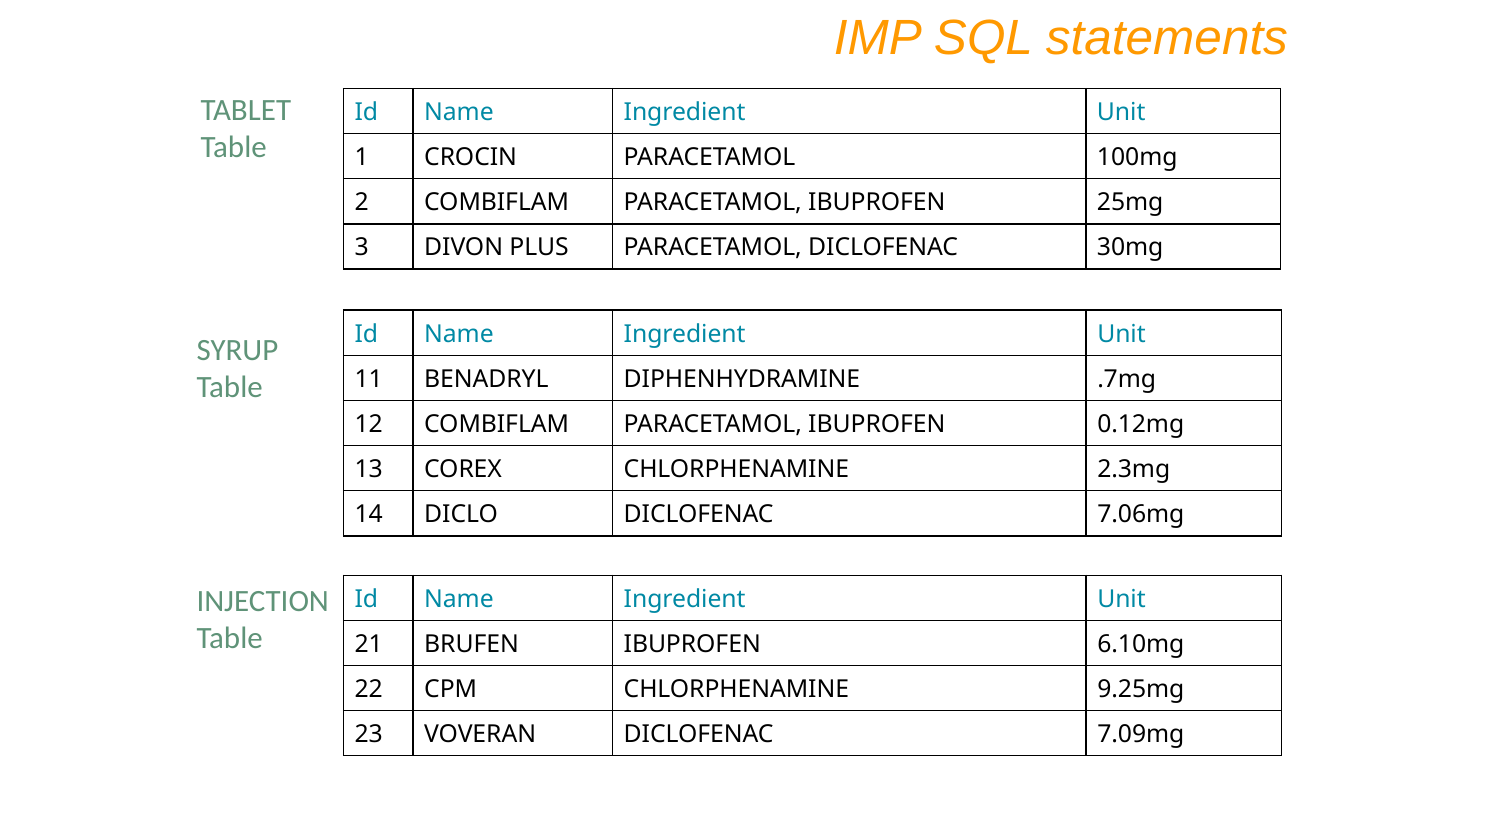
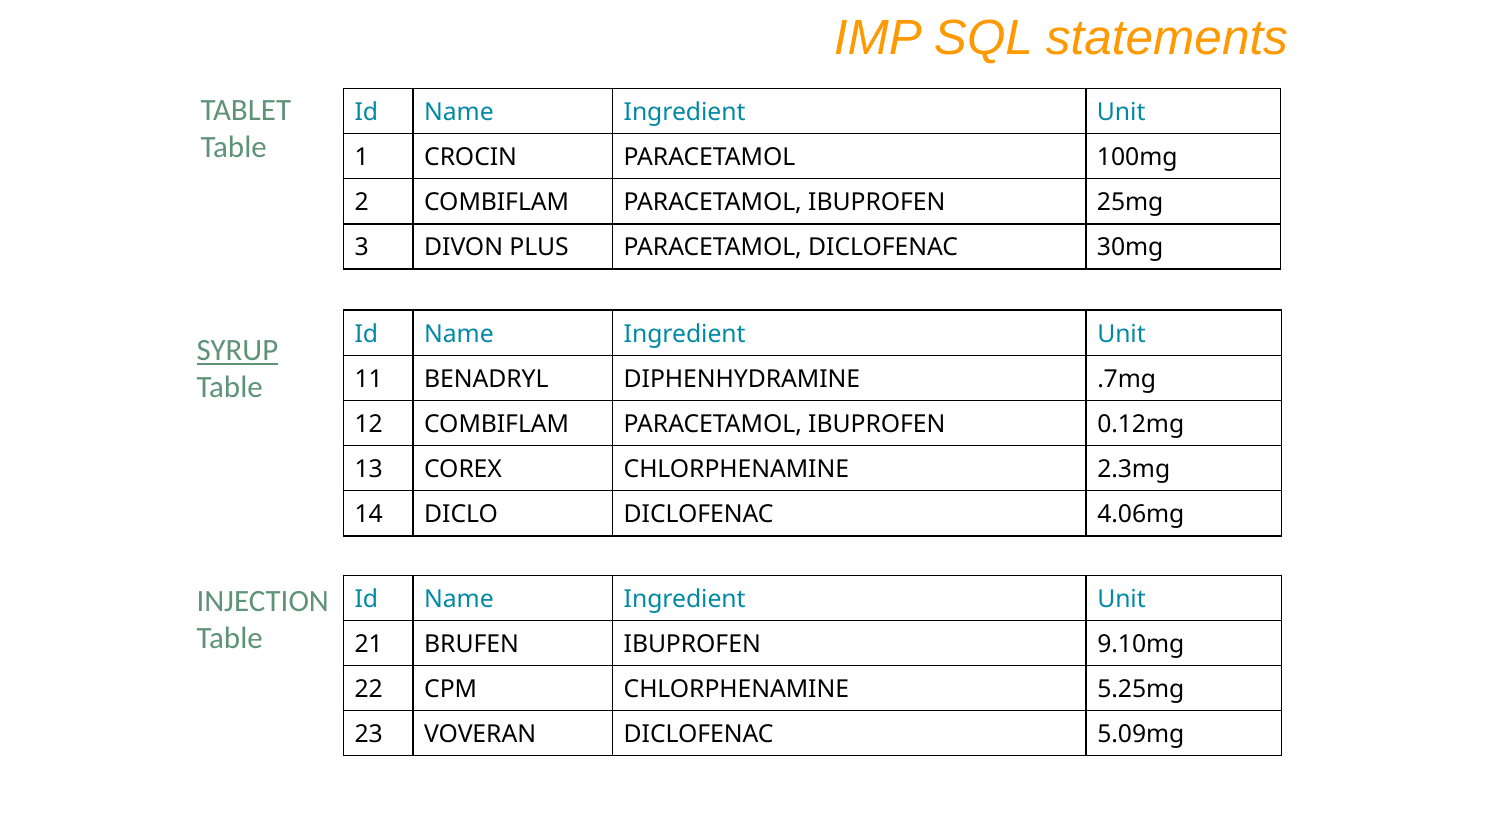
SYRUP underline: none -> present (237, 351)
7.06mg: 7.06mg -> 4.06mg (1141, 515)
6.10mg: 6.10mg -> 9.10mg (1141, 644)
9.25mg: 9.25mg -> 5.25mg (1141, 690)
7.09mg: 7.09mg -> 5.09mg (1141, 735)
